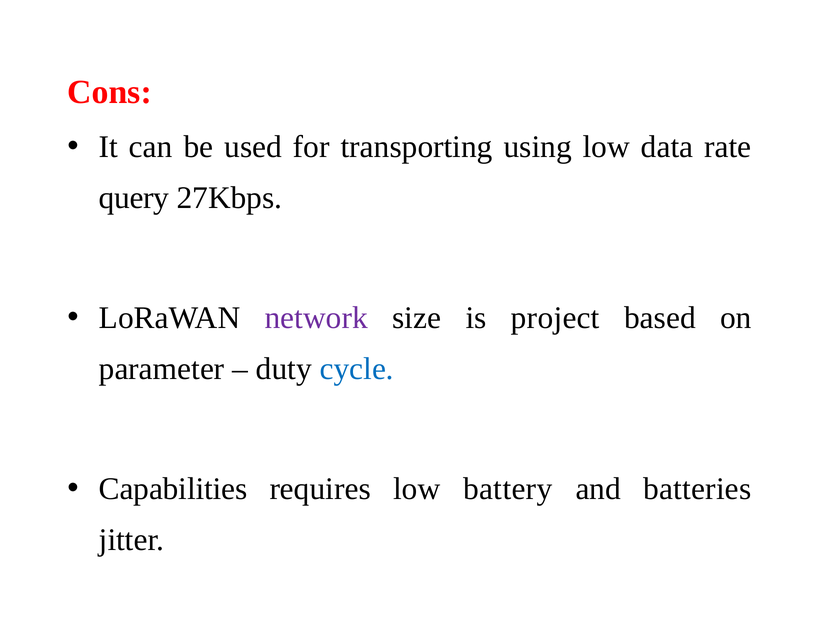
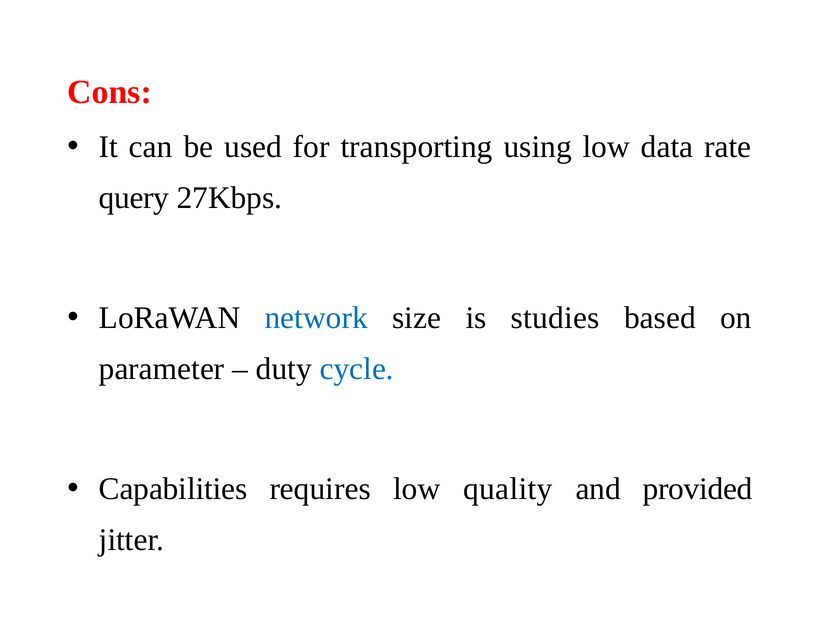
network colour: purple -> blue (316, 318)
project: project -> studies (555, 318)
battery: battery -> quality (508, 489)
batteries: batteries -> provided (698, 489)
